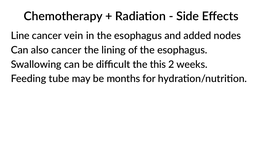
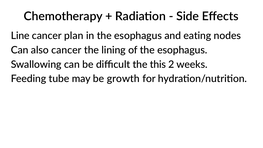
vein: vein -> plan (74, 36)
added: added -> eating (197, 36)
months: months -> growth (123, 79)
